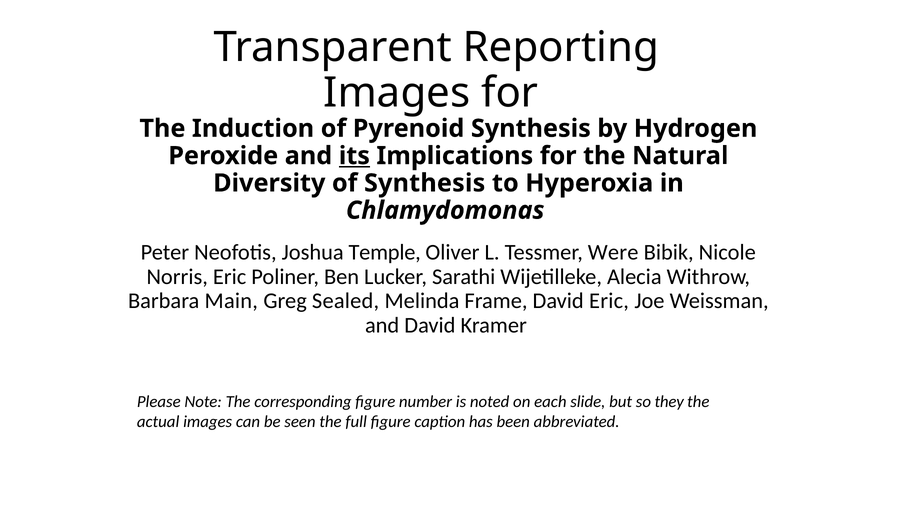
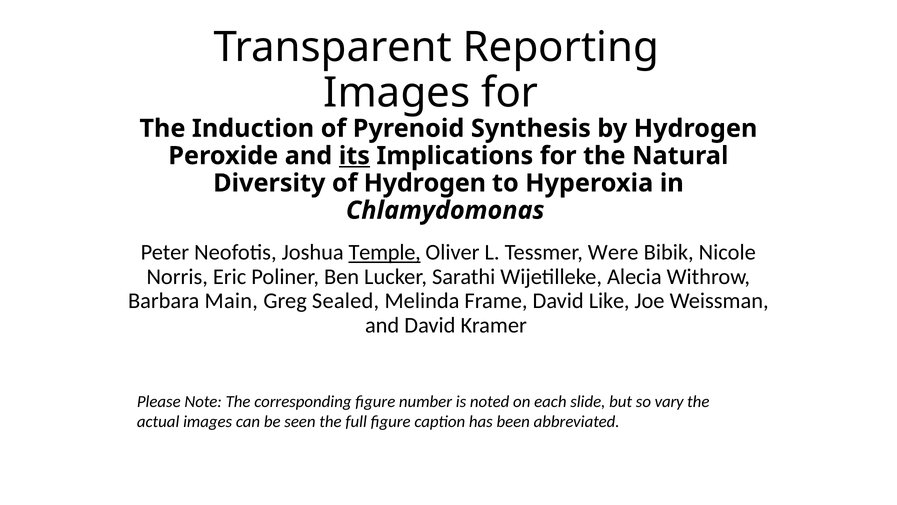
of Synthesis: Synthesis -> Hydrogen (425, 183)
Temple underline: none -> present (385, 252)
David Eric: Eric -> Like (609, 301)
they: they -> vary (669, 401)
